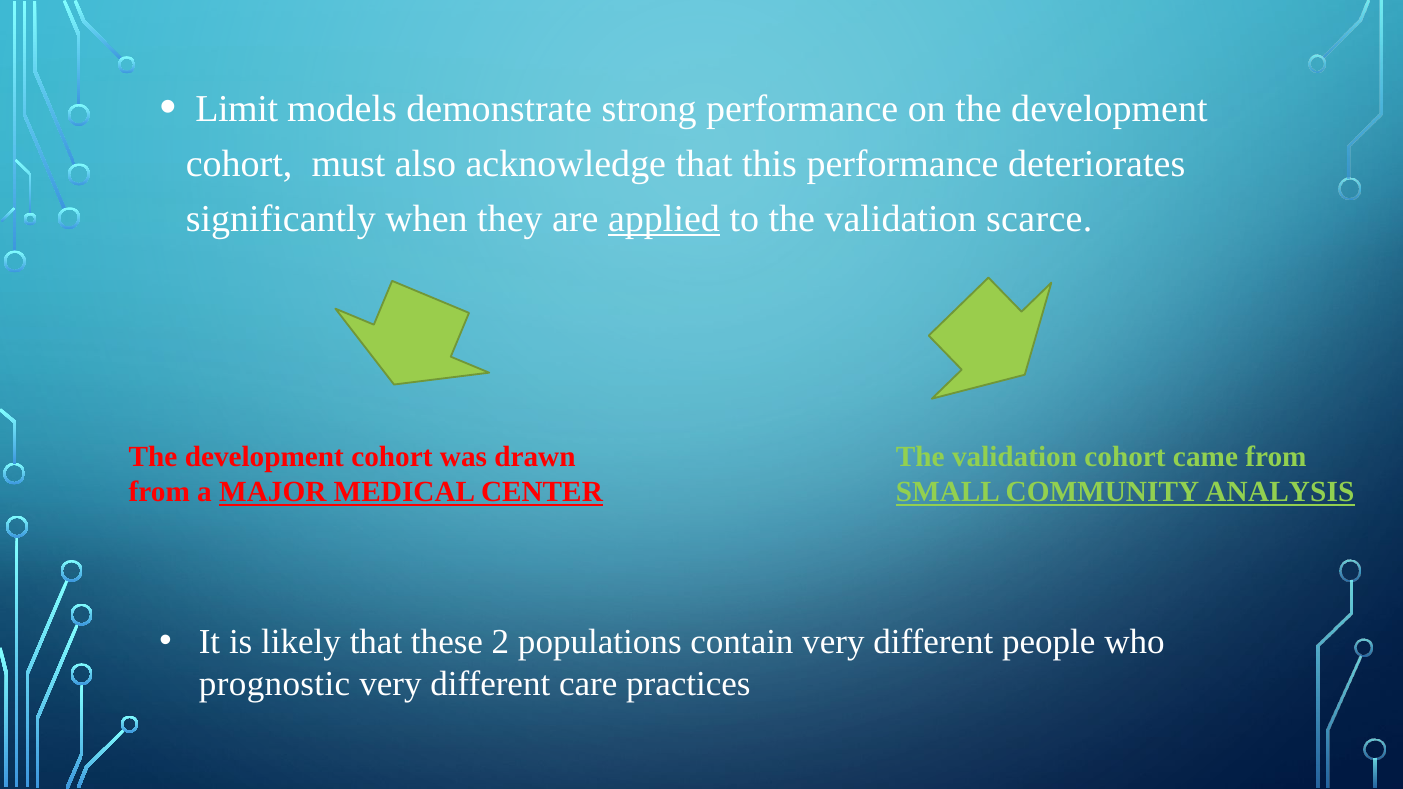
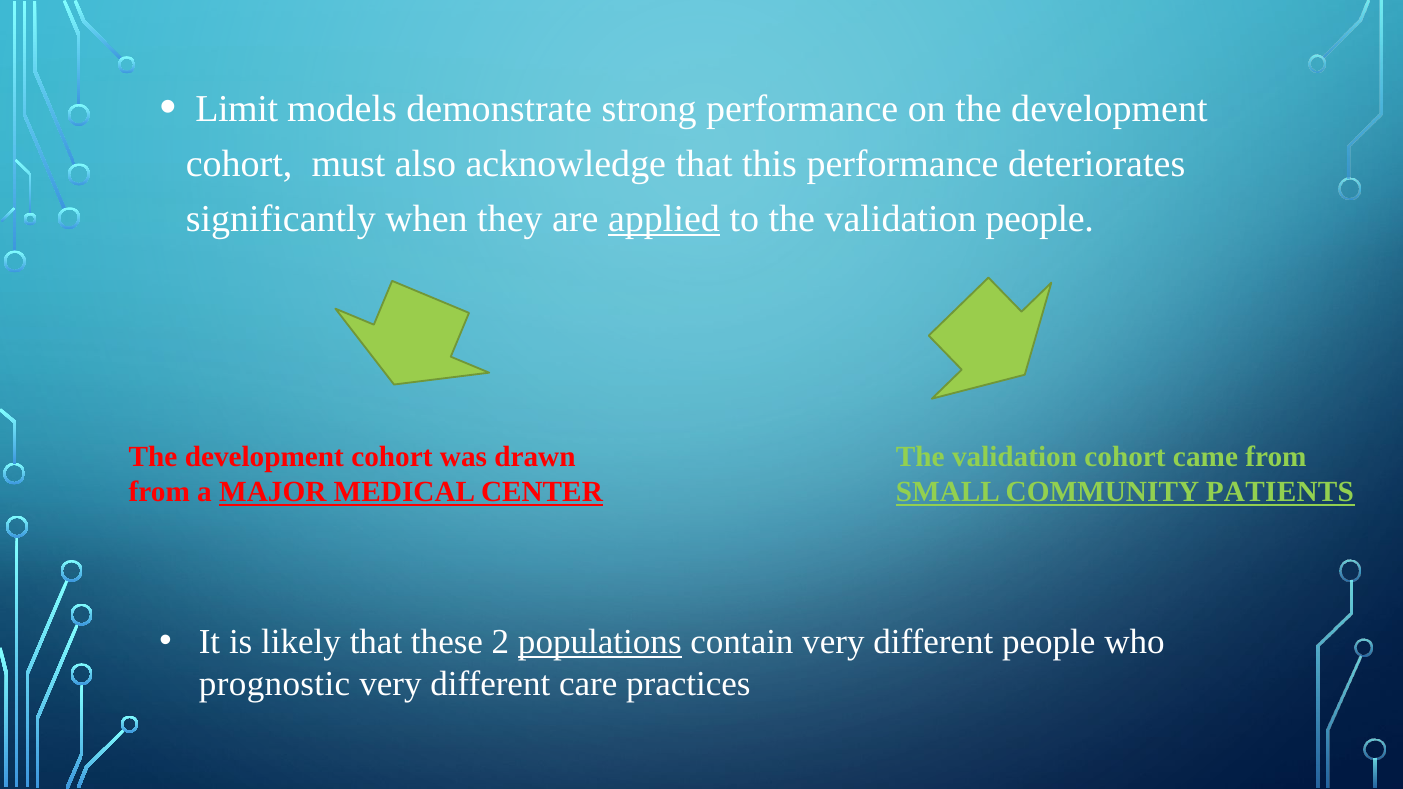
validation scarce: scarce -> people (1040, 219)
ANALYSIS: ANALYSIS -> PATIENTS (1280, 492)
populations underline: none -> present (600, 642)
